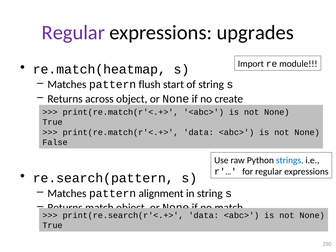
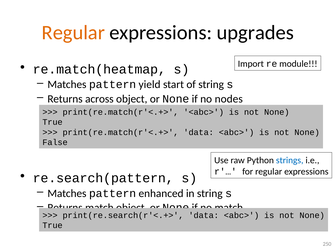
Regular colour: purple -> orange (73, 33)
flush: flush -> yield (150, 84)
create: create -> nodes (229, 99)
alignment: alignment -> enhanced (161, 193)
